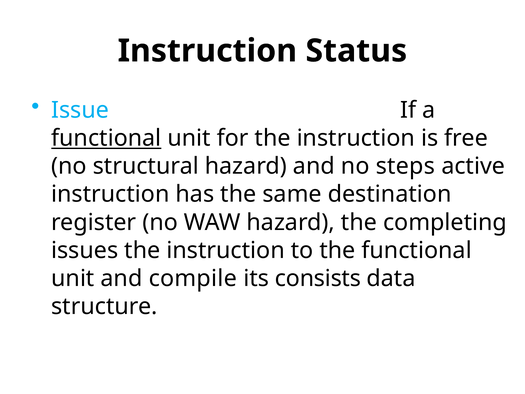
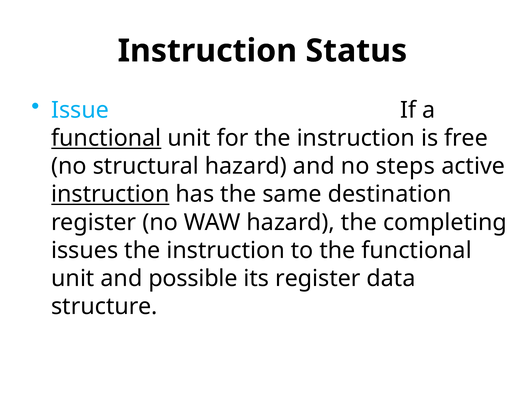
instruction underline: none -> present (110, 194)
compile: compile -> possible (193, 278)
its consists: consists -> register (318, 278)
